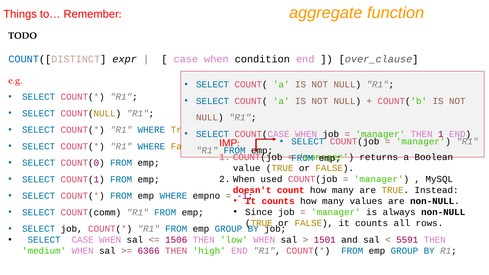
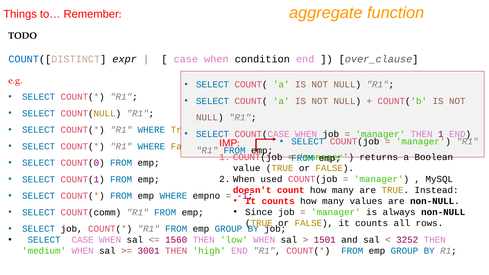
1506: 1506 -> 1560 (176, 240)
5591: 5591 -> 3252 (407, 240)
6366: 6366 -> 3001 (149, 251)
